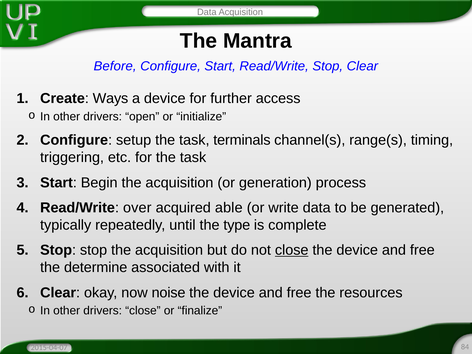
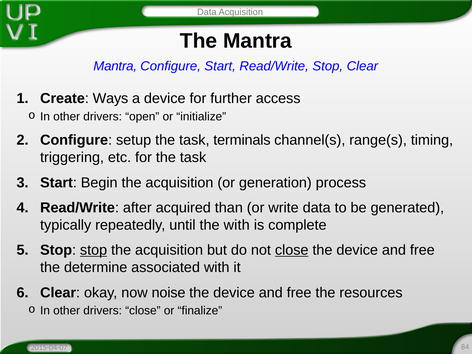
Before: Before -> Mantra (115, 66)
over: over -> after (137, 208)
able: able -> than (229, 208)
the type: type -> with (237, 225)
stop underline: none -> present (94, 250)
